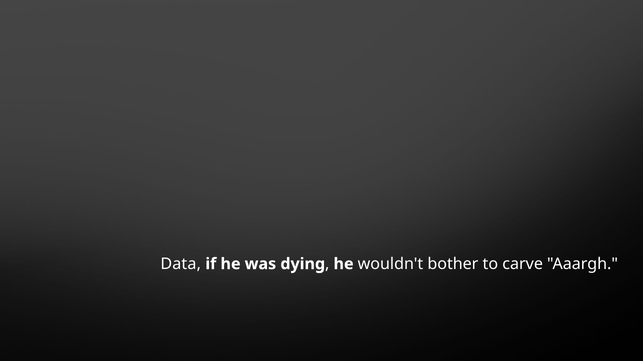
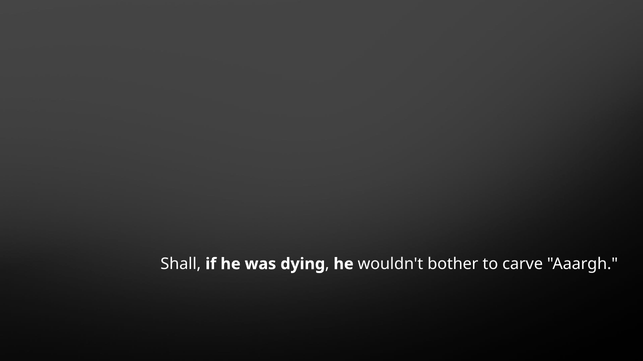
Data: Data -> Shall (181, 264)
